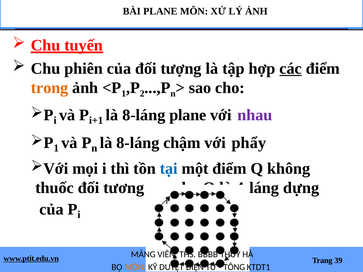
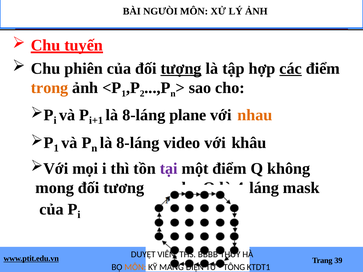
BÀI PLANE: PLANE -> NGƯÒI (160, 11)
tượng underline: none -> present (181, 69)
nhau colour: purple -> orange (255, 115)
chậm: chậm -> video (182, 143)
phẩy: phẩy -> khâu (249, 143)
tại colour: blue -> purple (169, 169)
thuốc: thuốc -> mong (55, 188)
dựng: dựng -> mask (301, 188)
MẢNG: MẢNG -> DUYỆT (143, 255)
DUYỆT: DUYỆT -> MANG (171, 267)
